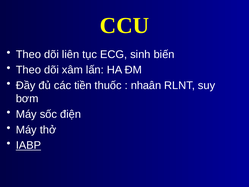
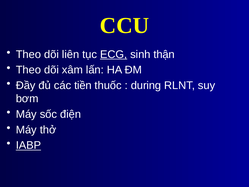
ECG underline: none -> present (114, 54)
biến: biến -> thận (164, 54)
nhaân: nhaân -> during (146, 85)
